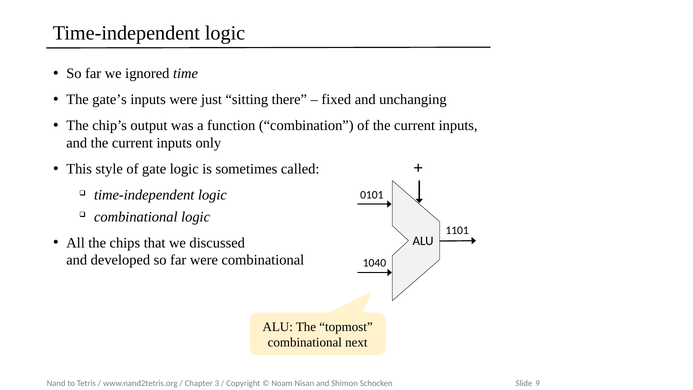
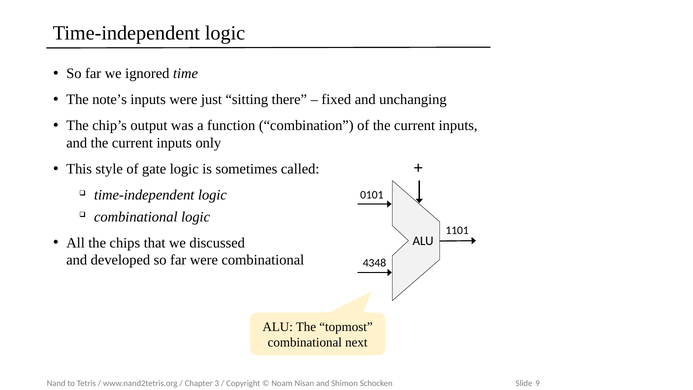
gate’s: gate’s -> note’s (110, 100)
1040: 1040 -> 4348 (374, 263)
